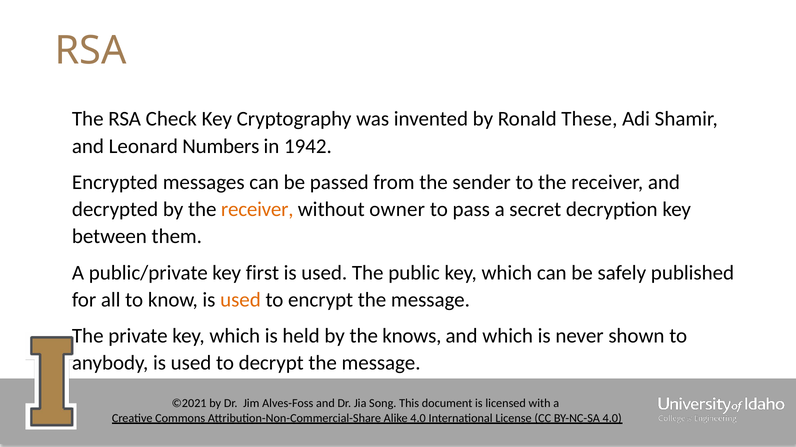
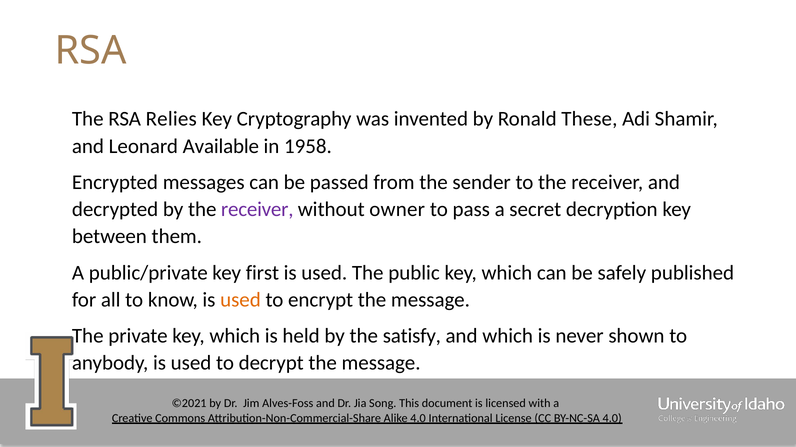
Check: Check -> Relies (171, 119)
Numbers: Numbers -> Available (221, 146)
1942: 1942 -> 1958 (308, 146)
receiver colour: orange -> purple (257, 210)
knows: knows -> satisfy (412, 336)
